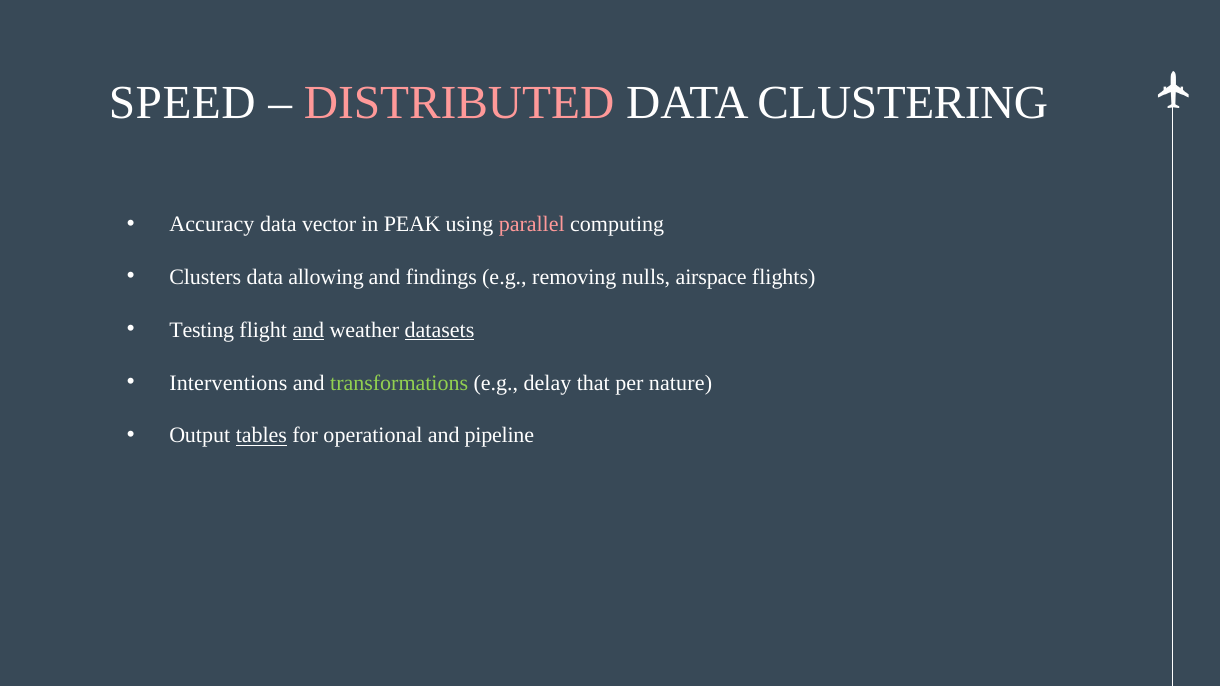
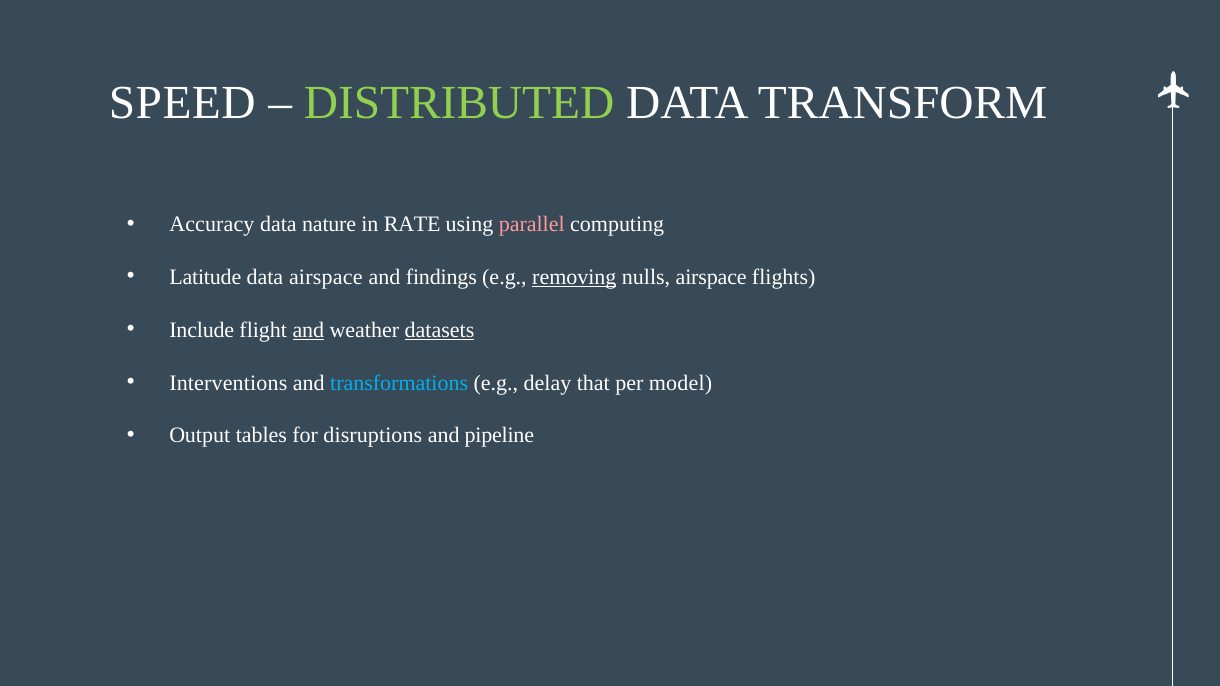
DISTRIBUTED colour: pink -> light green (459, 103)
CLUSTERING: CLUSTERING -> TRANSFORM (903, 103)
vector: vector -> nature (329, 224)
PEAK: PEAK -> RATE (412, 224)
Clusters: Clusters -> Latitude (205, 277)
data allowing: allowing -> airspace (326, 277)
removing underline: none -> present (574, 277)
Testing: Testing -> Include (202, 330)
transformations colour: light green -> light blue (399, 383)
nature: nature -> model (681, 383)
tables underline: present -> none (261, 436)
operational: operational -> disruptions (373, 436)
